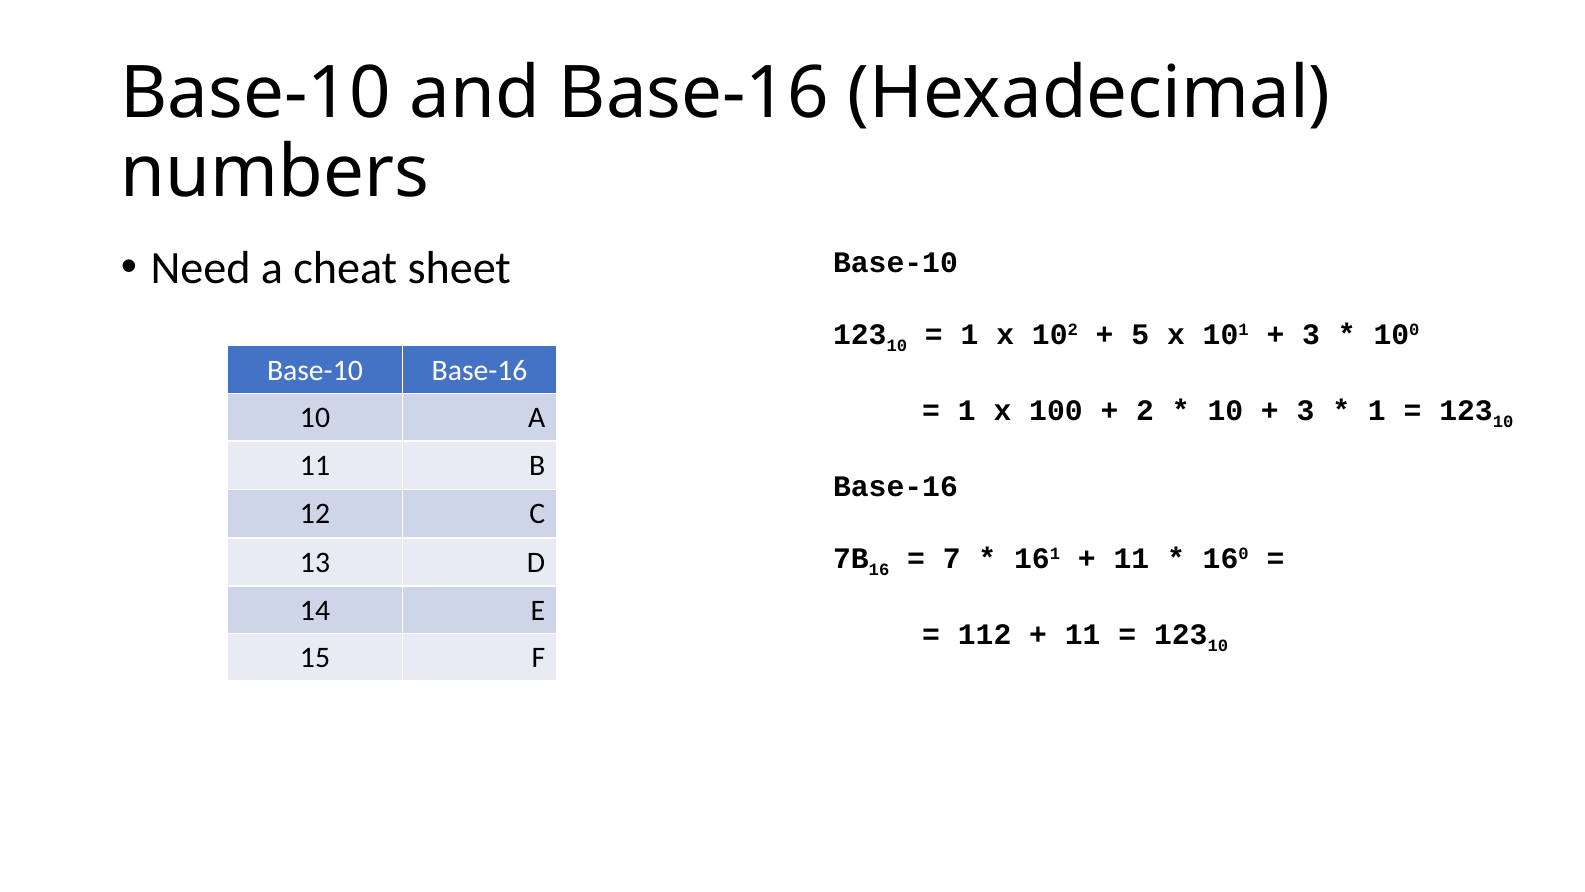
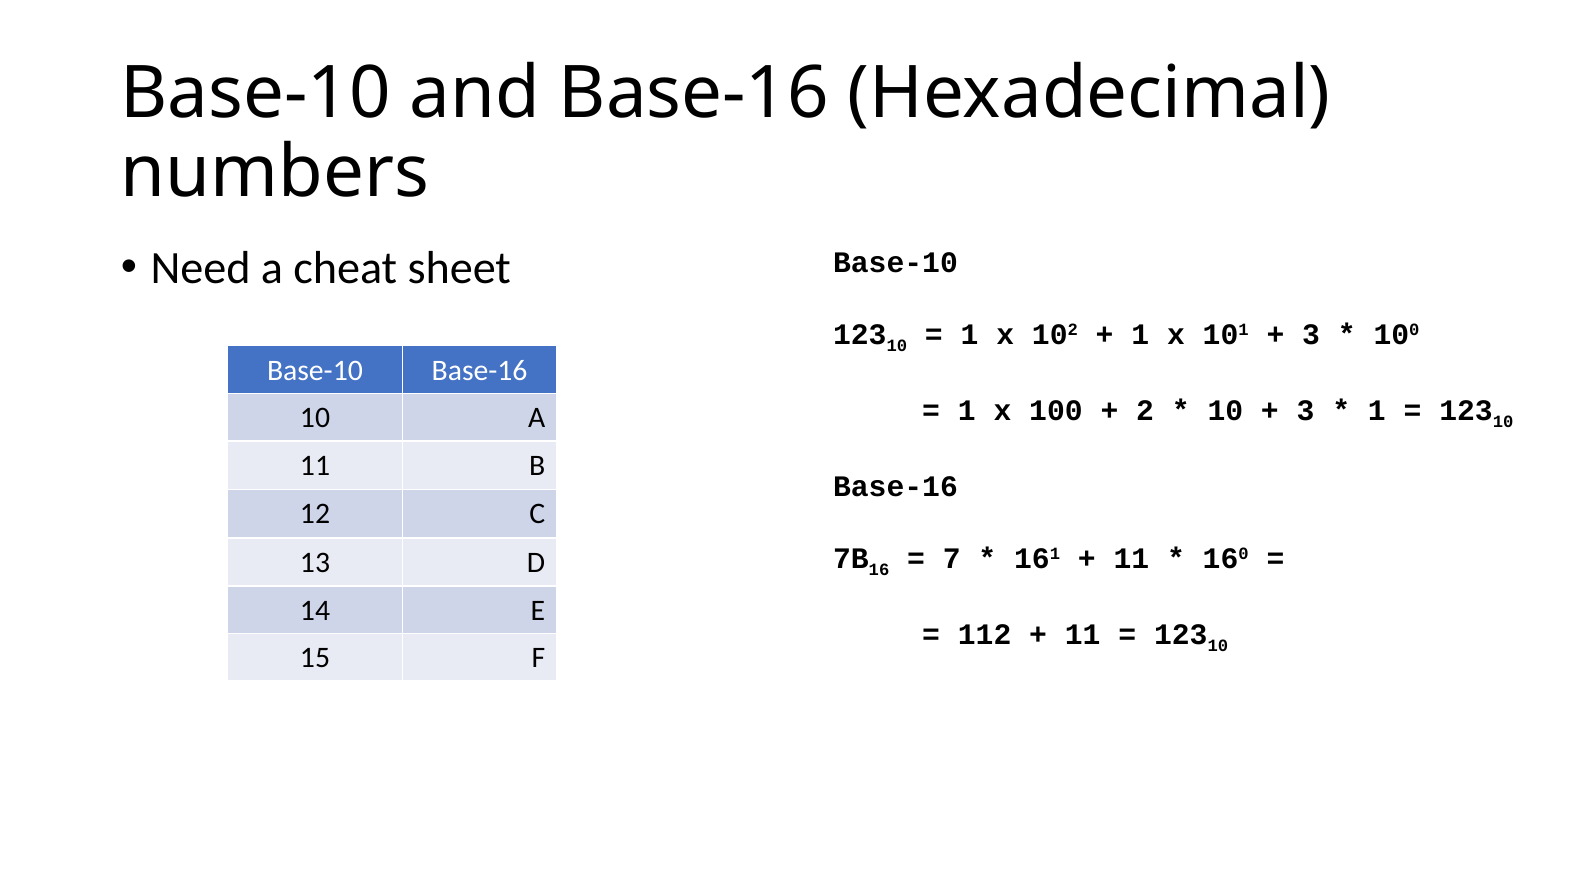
5: 5 -> 1 (1140, 334)
